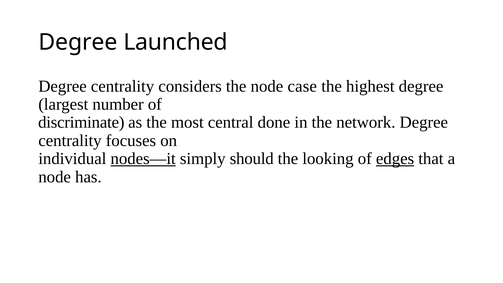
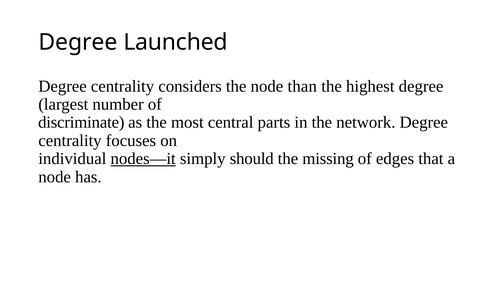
case: case -> than (302, 86)
done: done -> parts (274, 122)
looking: looking -> missing (328, 159)
edges underline: present -> none (395, 159)
